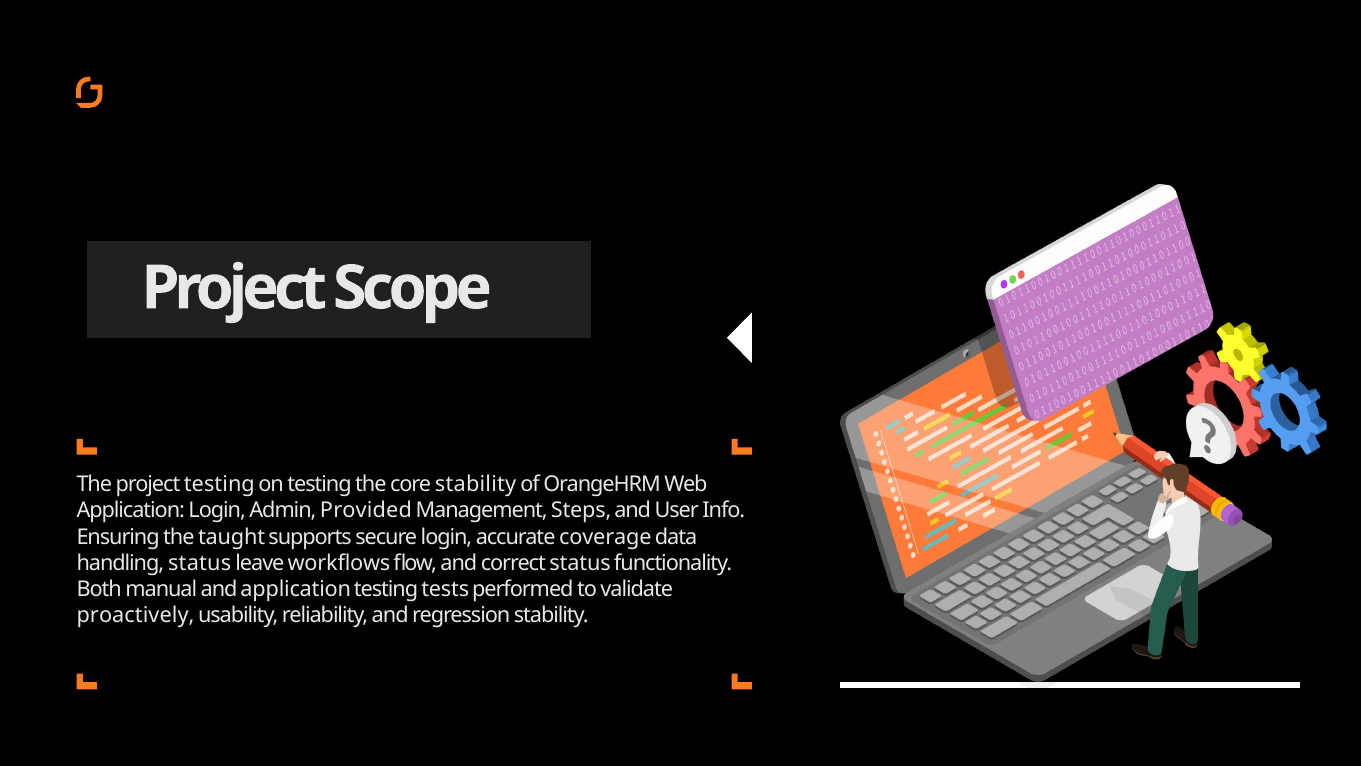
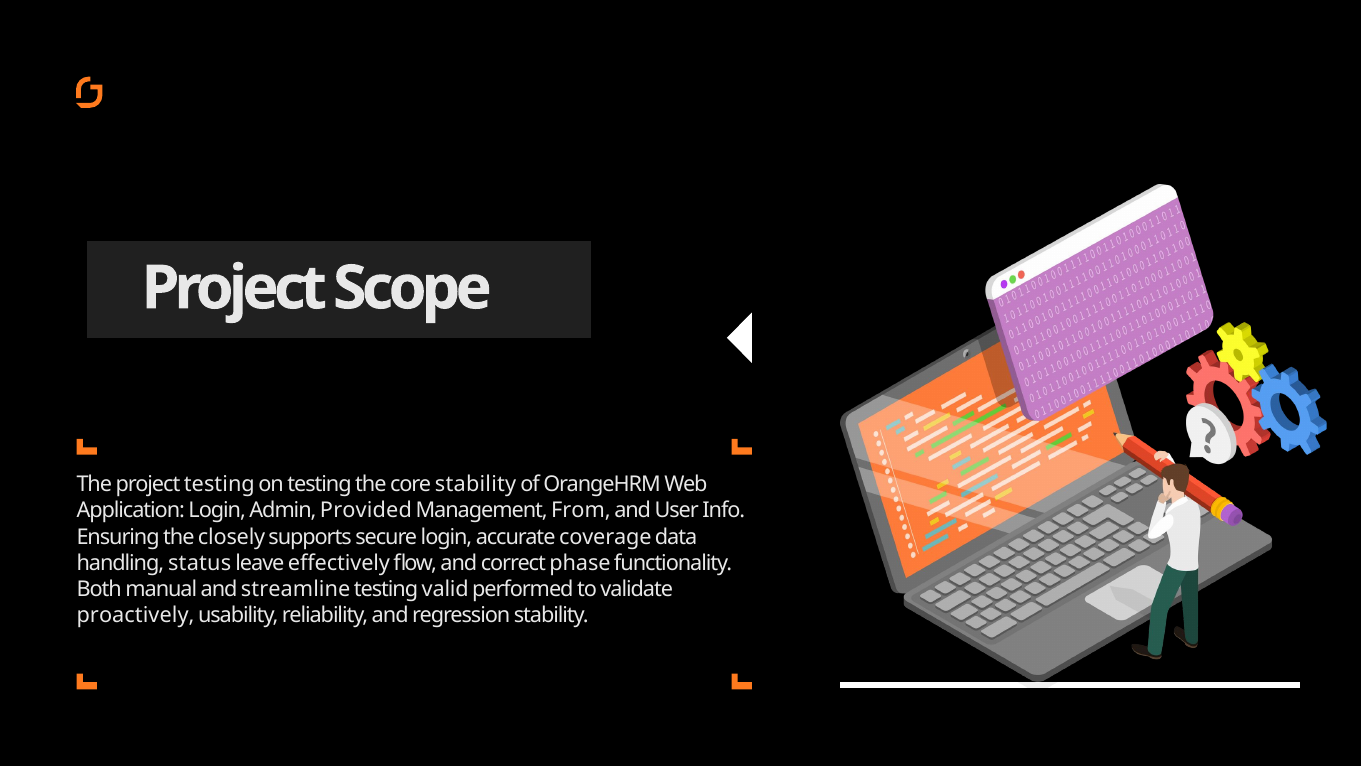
Steps: Steps -> From (581, 510)
taught: taught -> closely (232, 537)
workflows: workflows -> effectively (339, 563)
correct status: status -> phase (580, 563)
and application: application -> streamline (296, 589)
tests: tests -> valid (445, 589)
